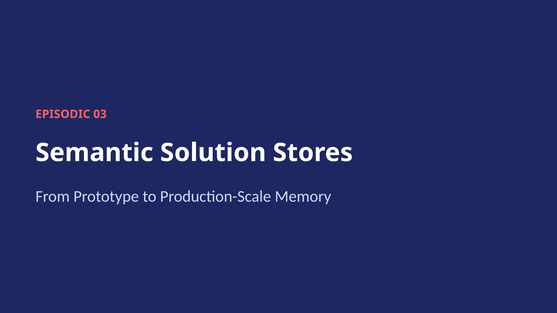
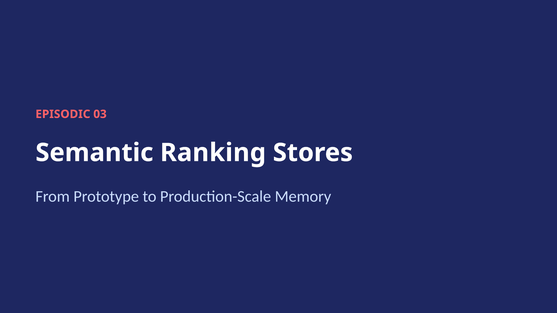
Solution: Solution -> Ranking (213, 153)
